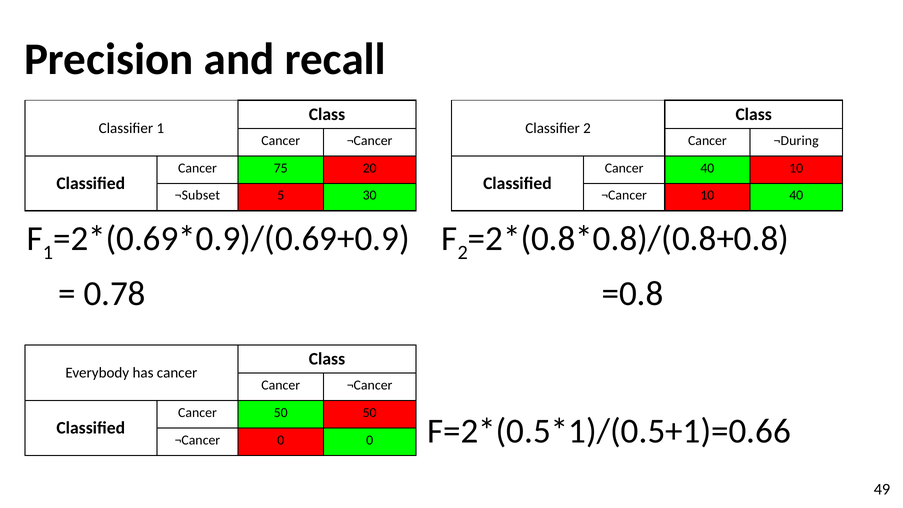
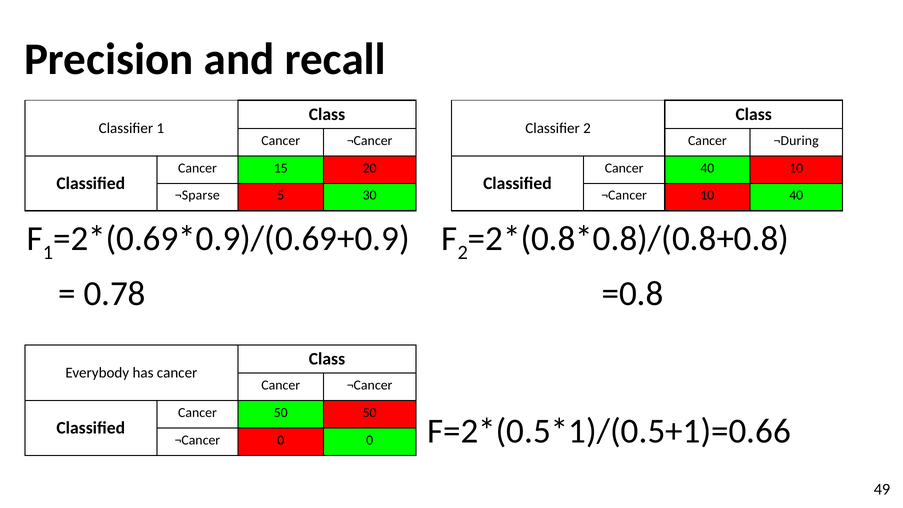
75: 75 -> 15 (281, 168)
¬Subset: ¬Subset -> ¬Sparse (197, 195)
